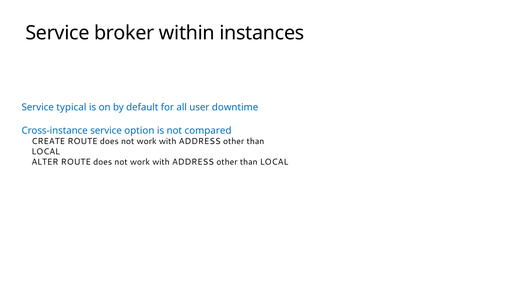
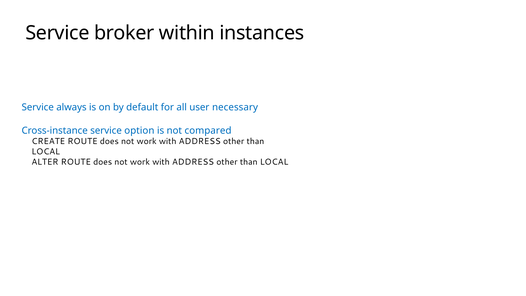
typical: typical -> always (71, 107)
downtime: downtime -> necessary (235, 107)
